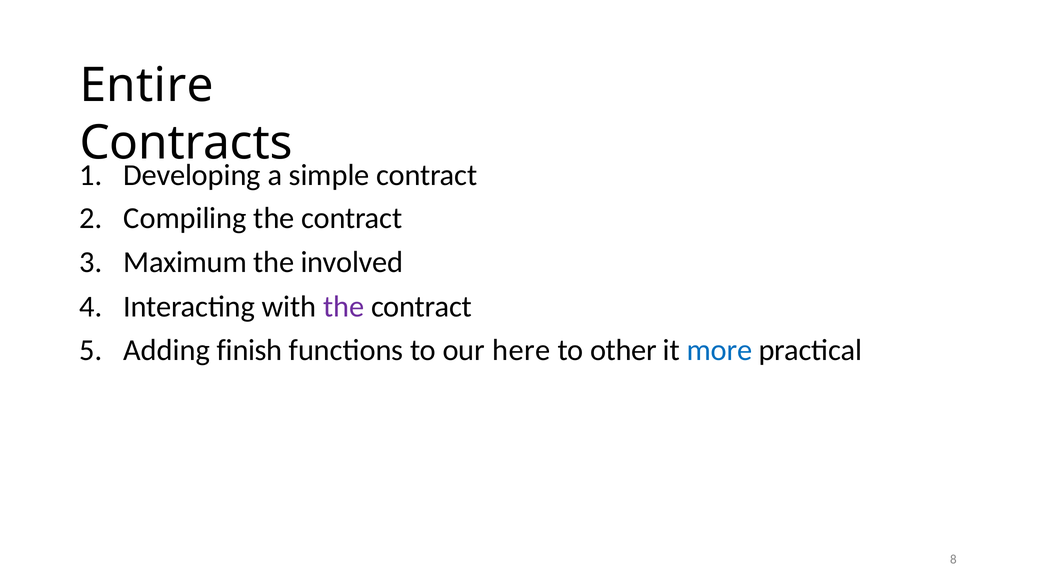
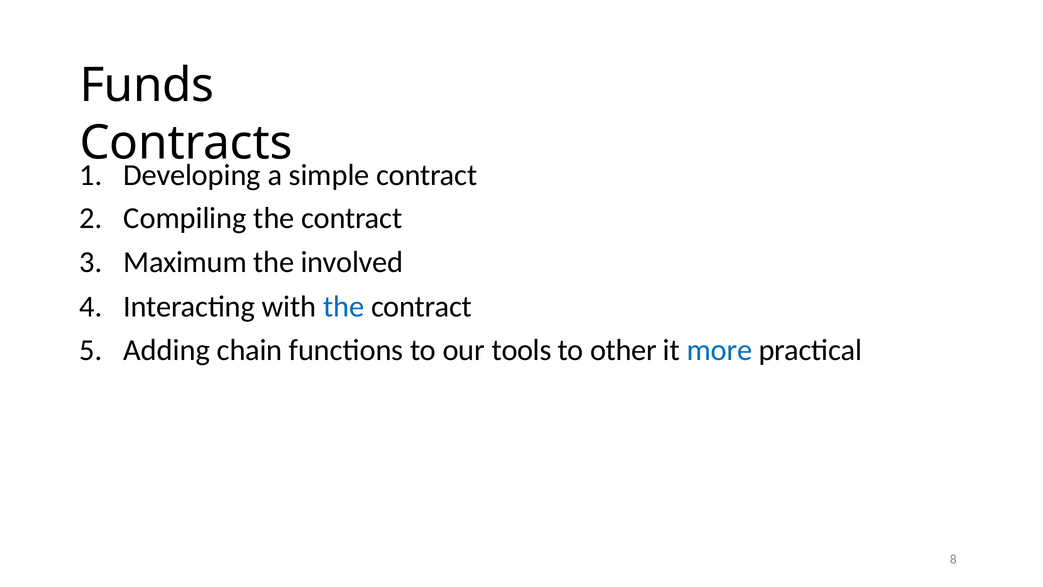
Entire: Entire -> Funds (147, 85)
the colour: purple -> blue (344, 307)
finish: finish -> chain (250, 350)
here: here -> tools (522, 350)
